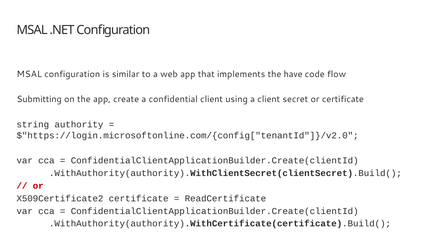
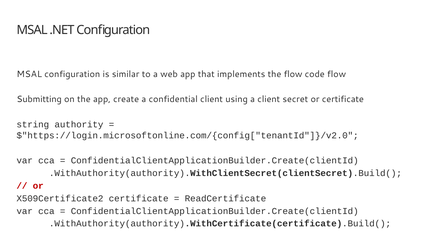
the have: have -> flow (293, 74)
